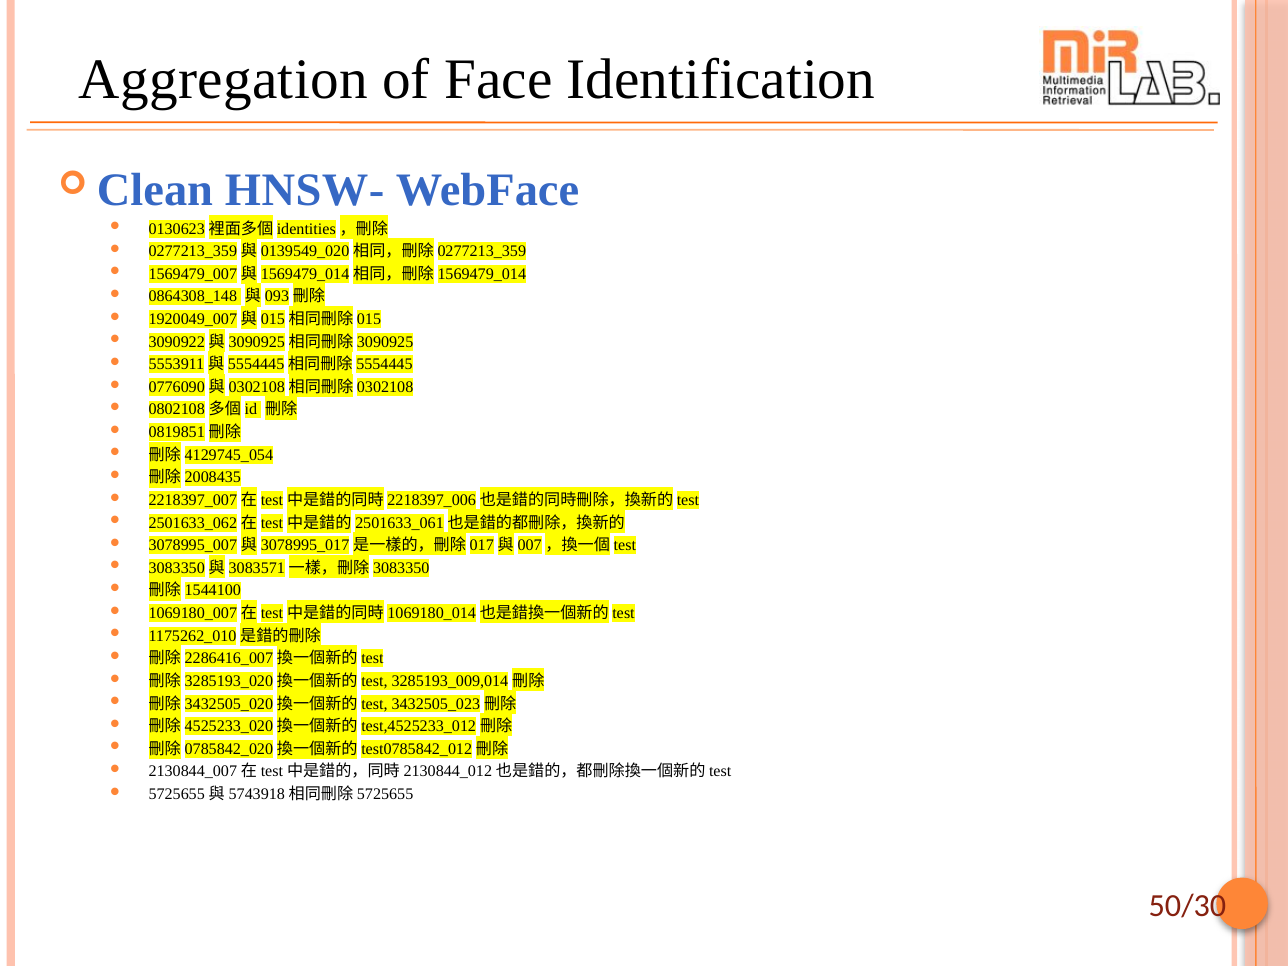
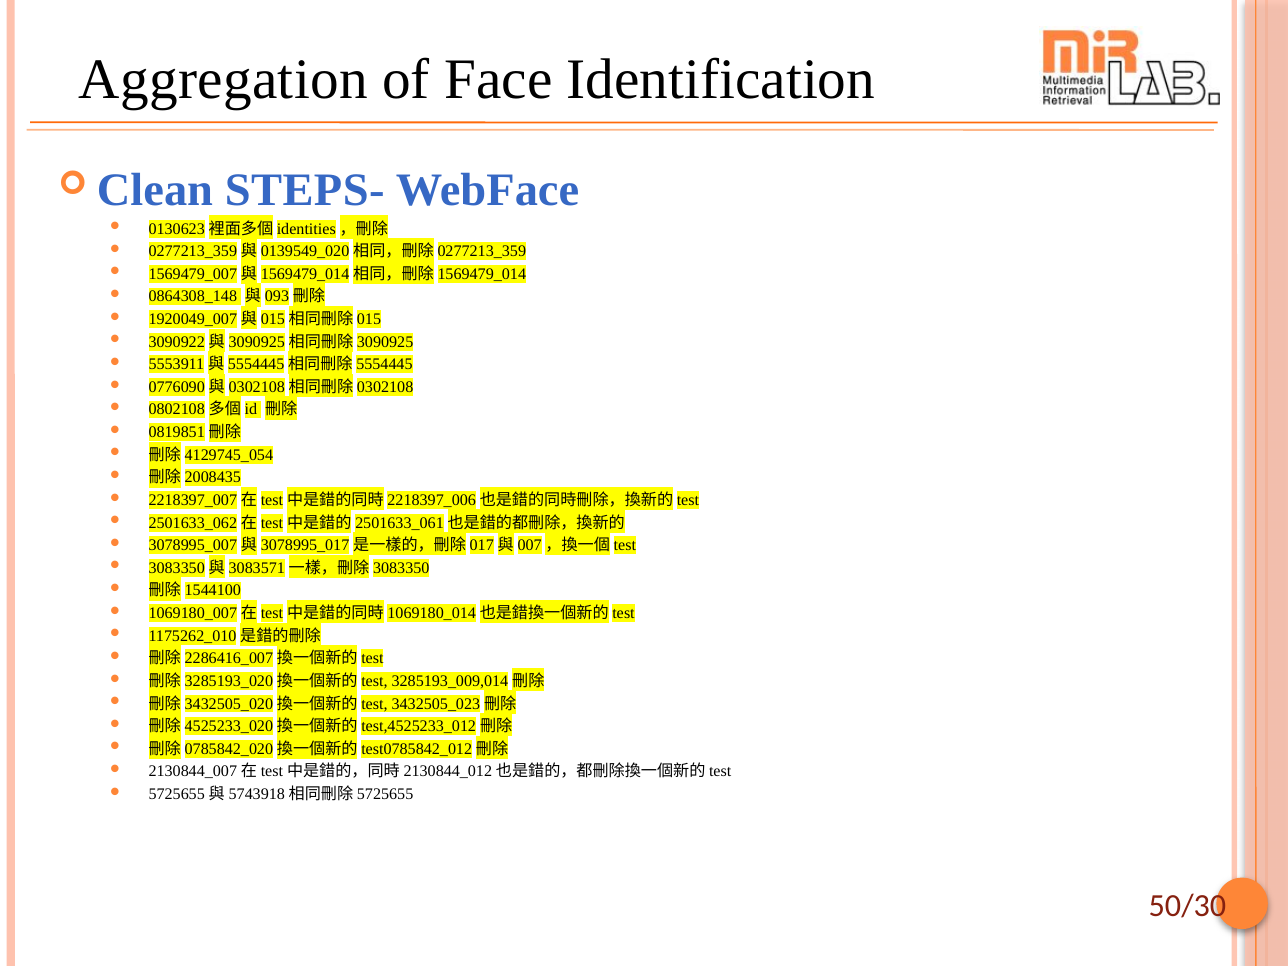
HNSW-: HNSW- -> STEPS- (305, 190)
